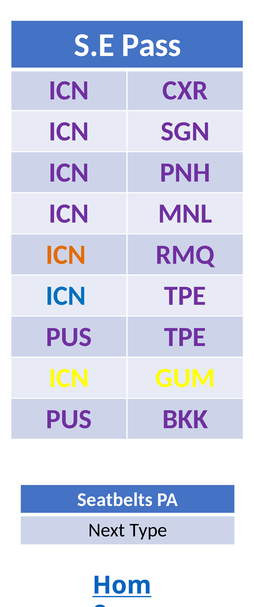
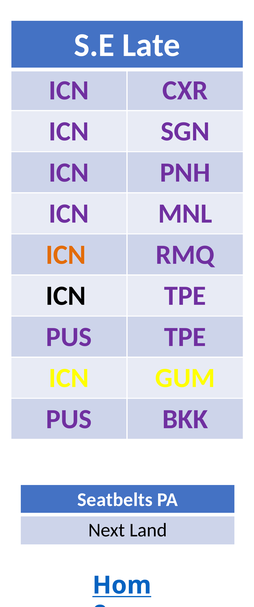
Pass: Pass -> Late (151, 45)
ICN colour: blue -> black (66, 296)
Type: Type -> Land (148, 531)
